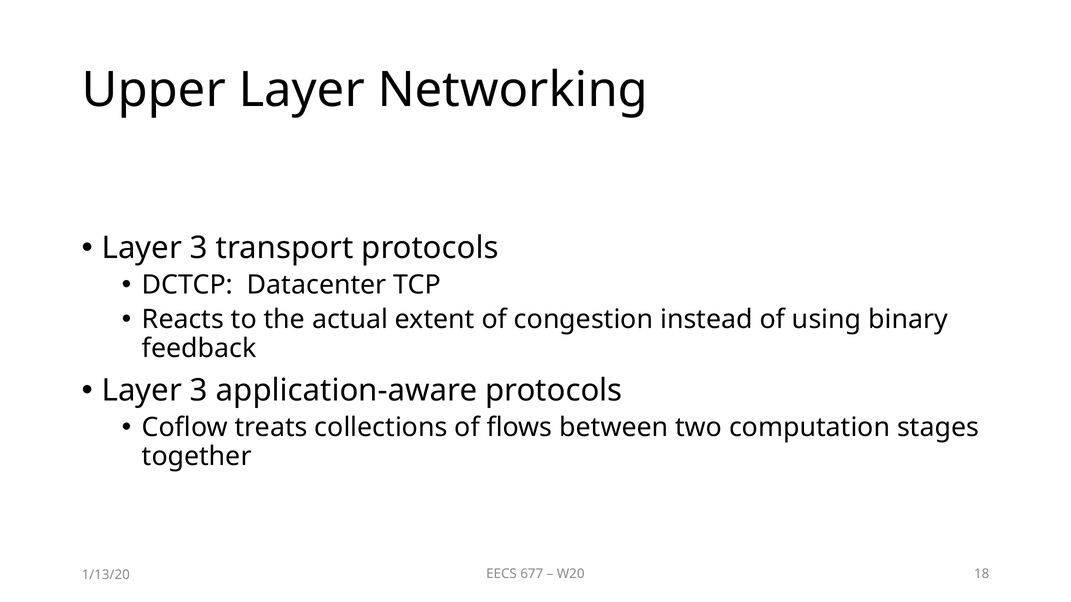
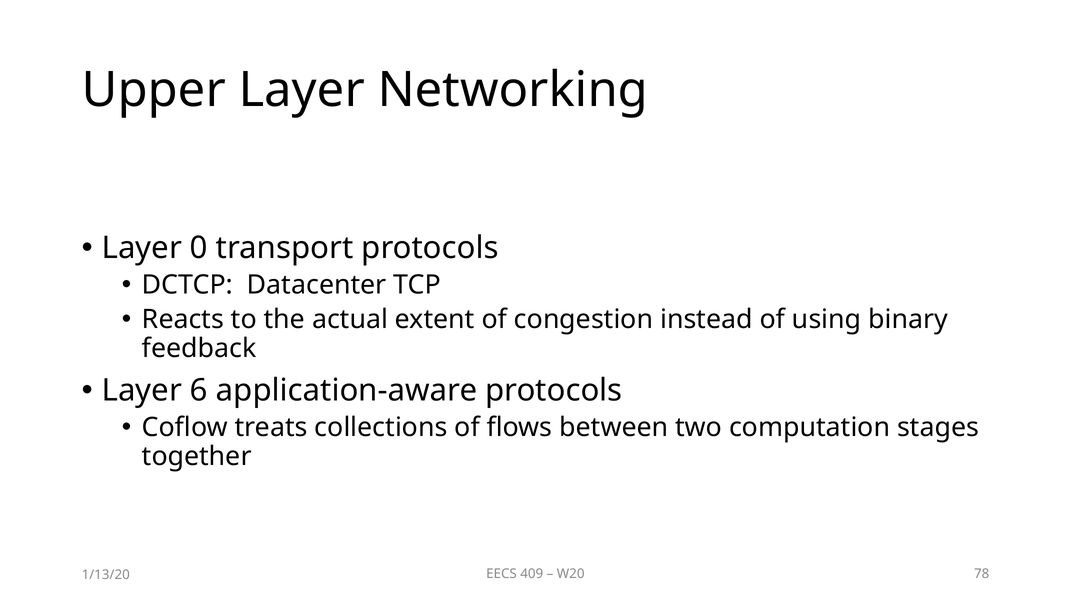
3: 3 -> 0 (199, 248)
3: 3 -> 6 (199, 391)
677: 677 -> 409 (532, 574)
18: 18 -> 78 (982, 574)
